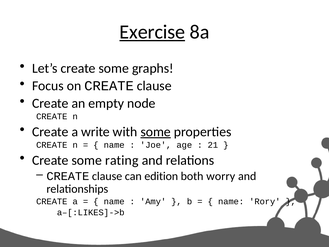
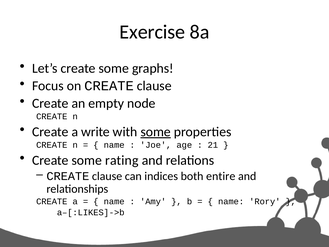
Exercise underline: present -> none (152, 32)
edition: edition -> indices (161, 176)
worry: worry -> entire (221, 176)
